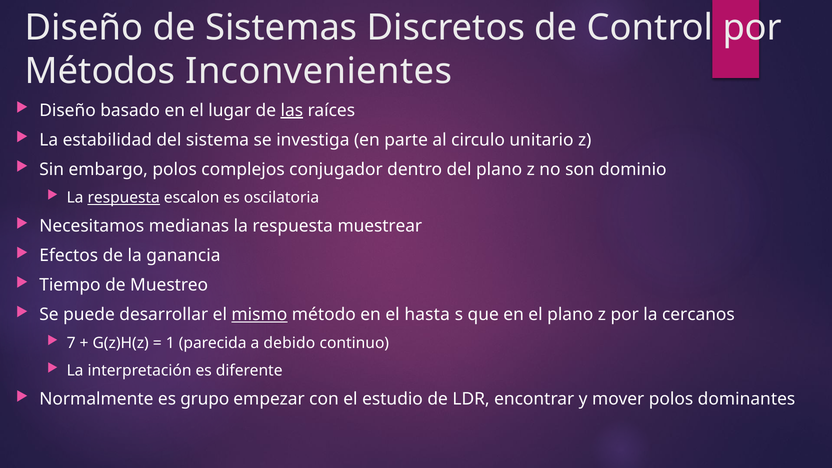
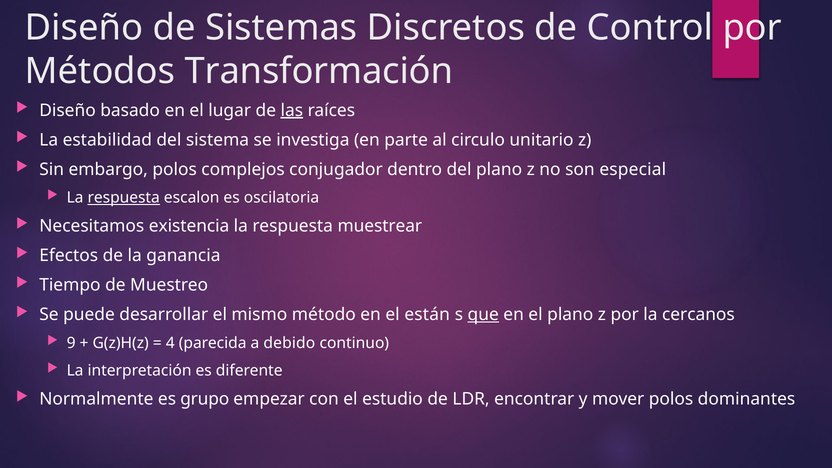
Inconvenientes: Inconvenientes -> Transformación (319, 71)
dominio: dominio -> especial (633, 169)
medianas: medianas -> existencia (189, 226)
mismo underline: present -> none (259, 315)
hasta: hasta -> están (427, 315)
que underline: none -> present (483, 315)
7: 7 -> 9 (71, 343)
1: 1 -> 4 (170, 343)
